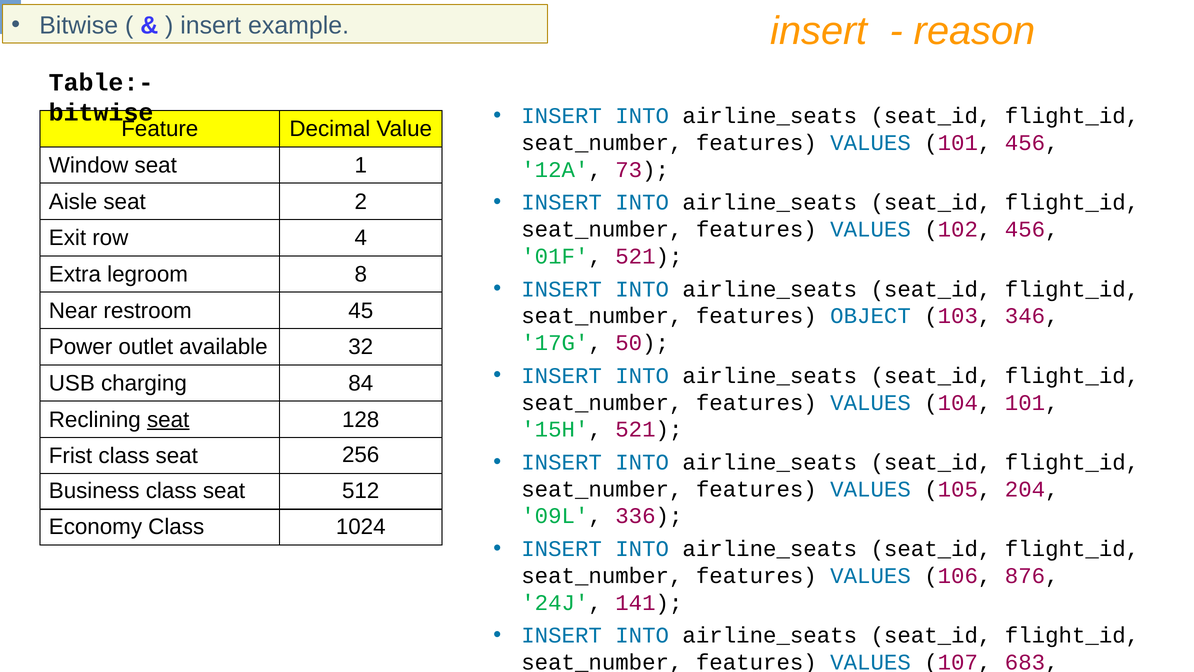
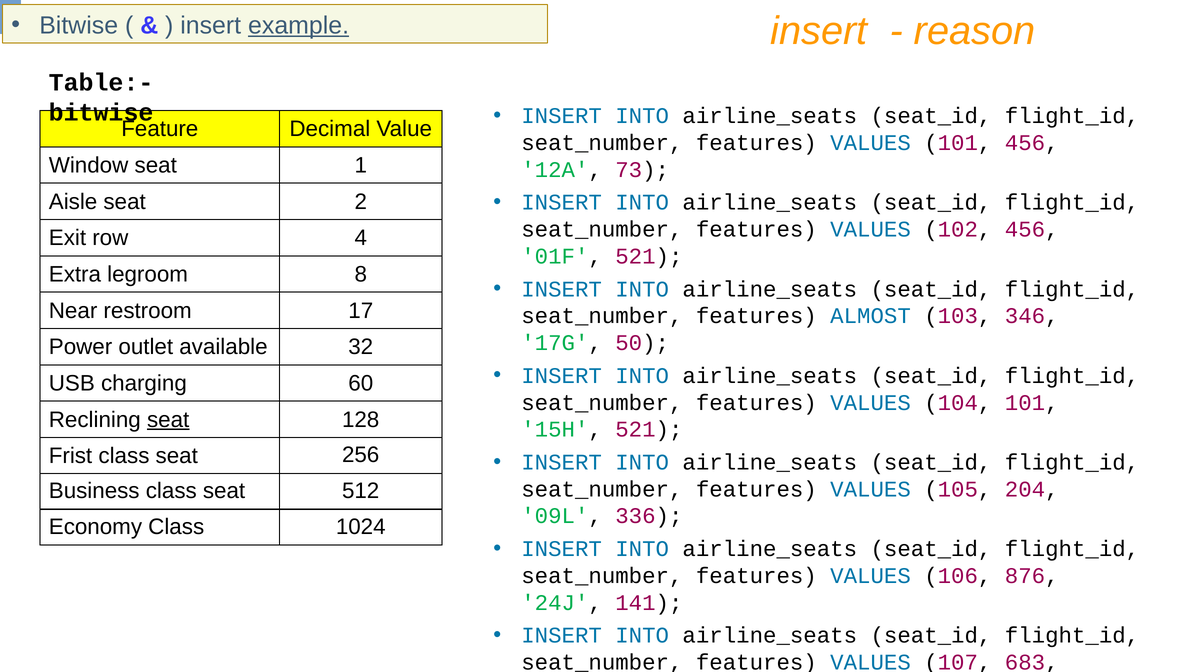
example underline: none -> present (299, 25)
45: 45 -> 17 (361, 311)
OBJECT: OBJECT -> ALMOST (871, 316)
84: 84 -> 60 (361, 383)
